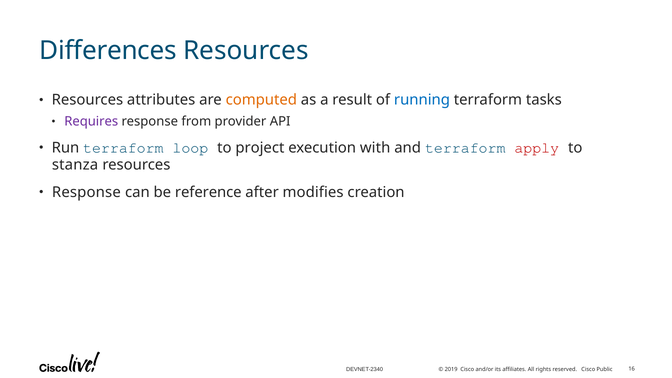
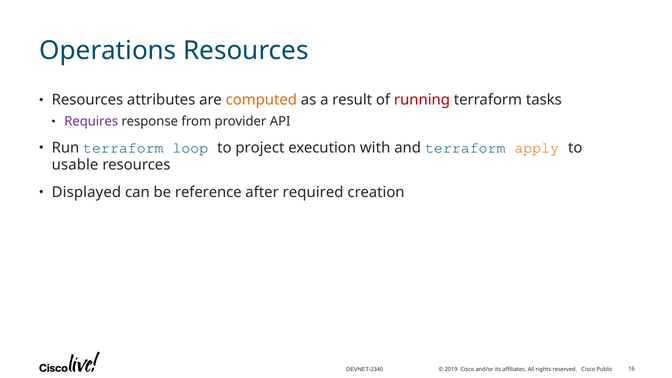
Differences: Differences -> Operations (108, 51)
running colour: blue -> red (422, 100)
apply colour: red -> orange (537, 148)
stanza: stanza -> usable (75, 165)
Response: Response -> Displayed (86, 192)
modifies: modifies -> required (313, 192)
